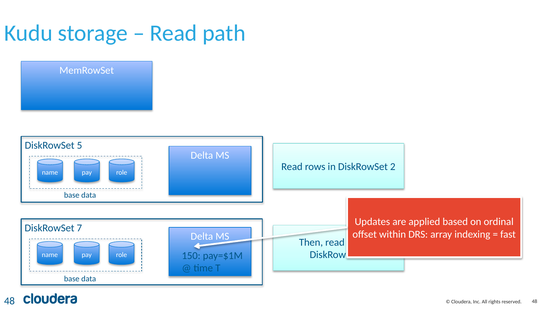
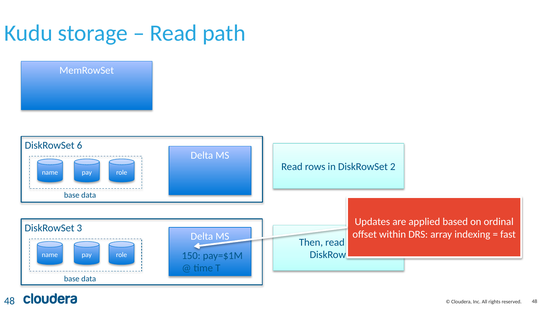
5: 5 -> 6 (80, 145)
7: 7 -> 3 (79, 228)
